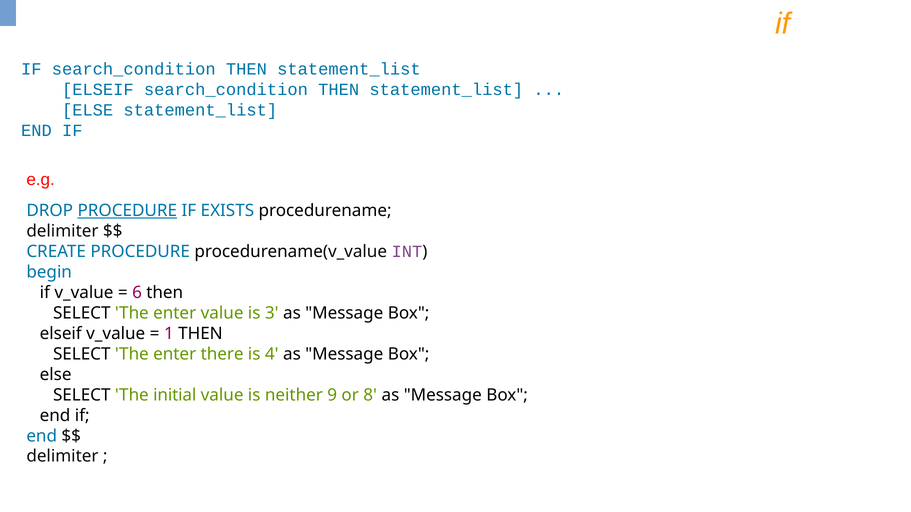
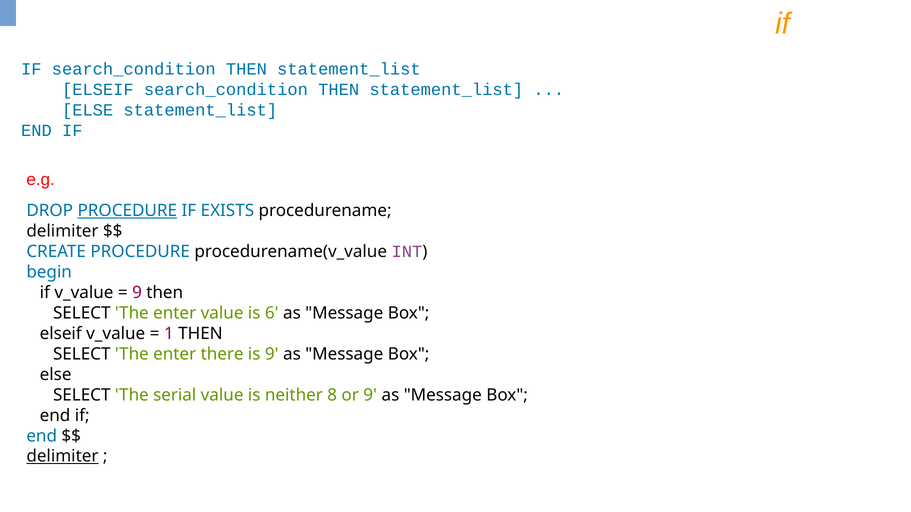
6: 6 -> 9 (137, 293)
3: 3 -> 6 (272, 313)
is 4: 4 -> 9 (272, 354)
initial: initial -> serial (175, 395)
9: 9 -> 8 (332, 395)
or 8: 8 -> 9 (370, 395)
delimiter underline: none -> present (62, 457)
